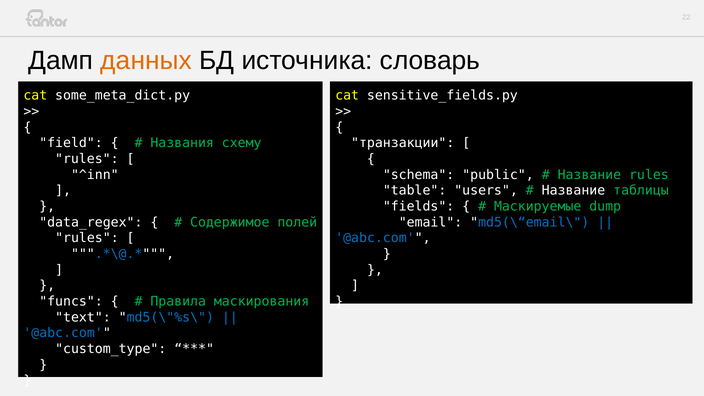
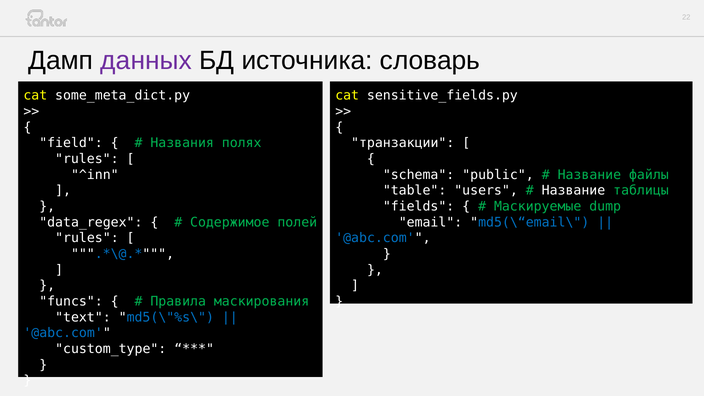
данных colour: orange -> purple (146, 61)
схему: схему -> полях (242, 143)
Название rules: rules -> файлы (649, 175)
